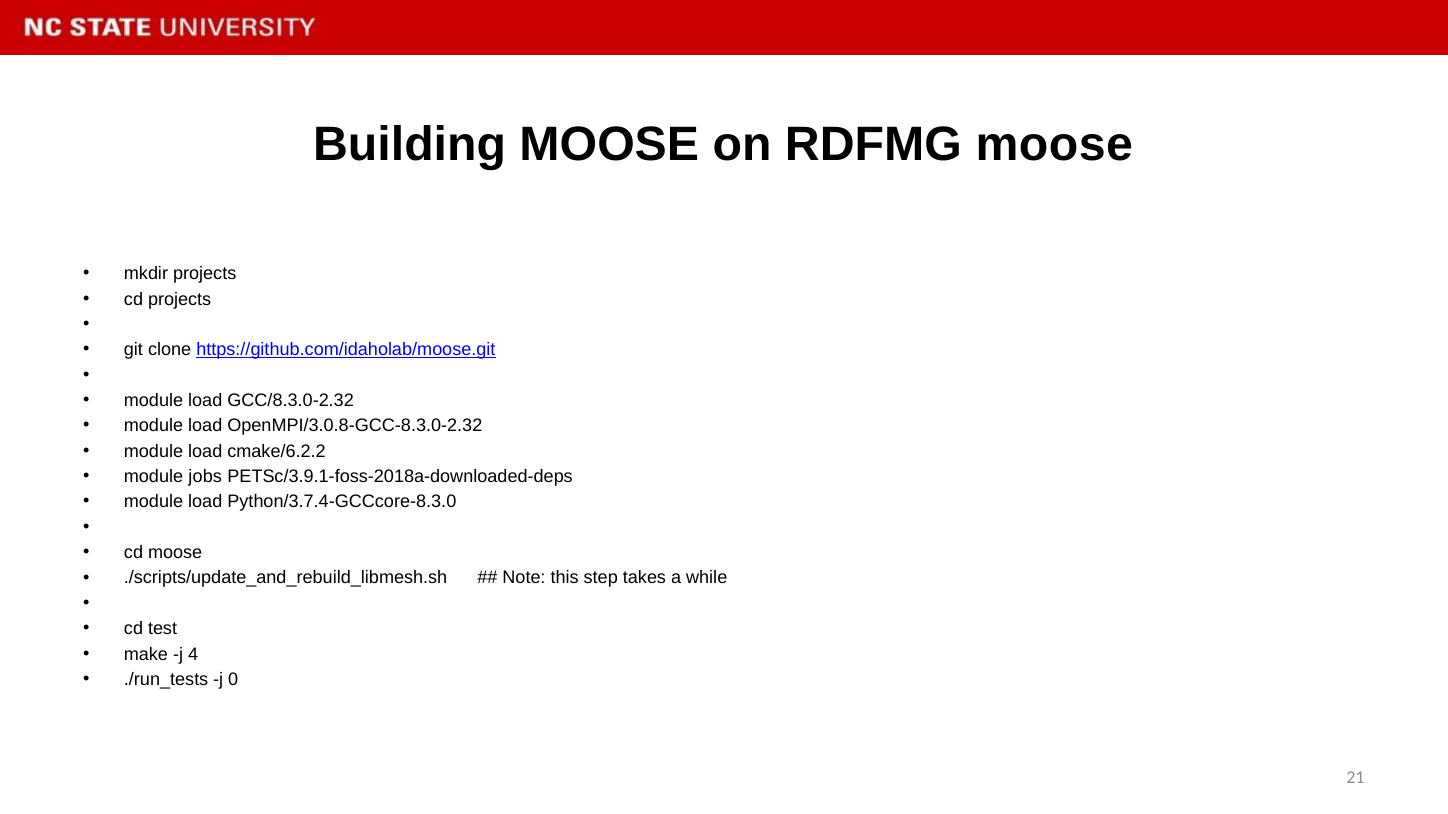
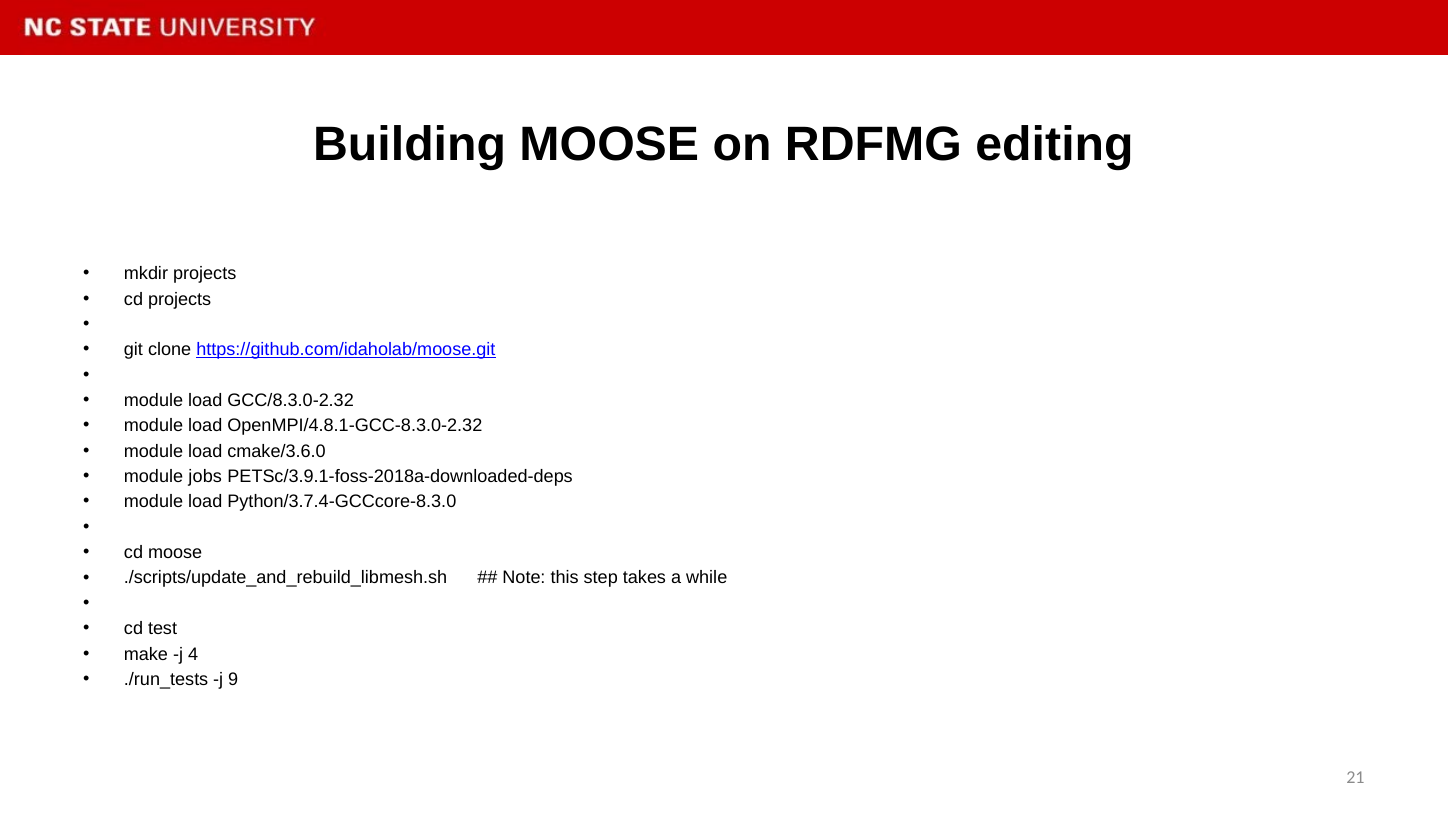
RDFMG moose: moose -> editing (1054, 145)
OpenMPI/3.0.8-GCC-8.3.0-2.32: OpenMPI/3.0.8-GCC-8.3.0-2.32 -> OpenMPI/4.8.1-GCC-8.3.0-2.32 (355, 426)
cmake/6.2.2: cmake/6.2.2 -> cmake/3.6.0 (277, 452)
0: 0 -> 9 (233, 680)
